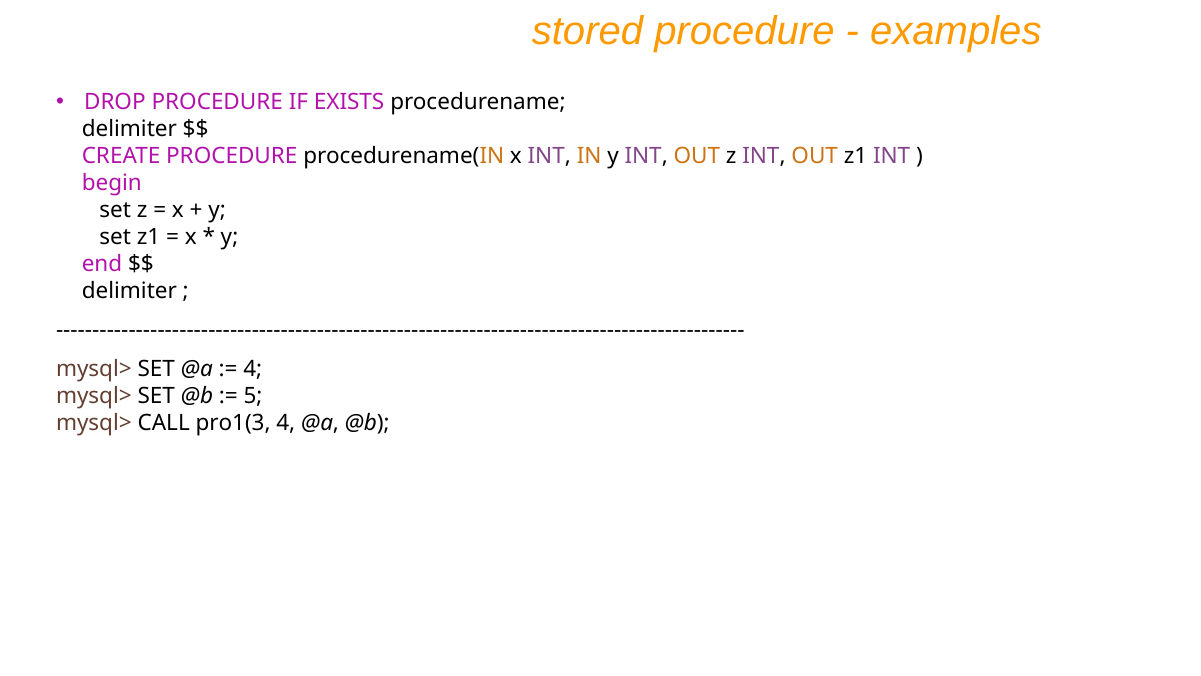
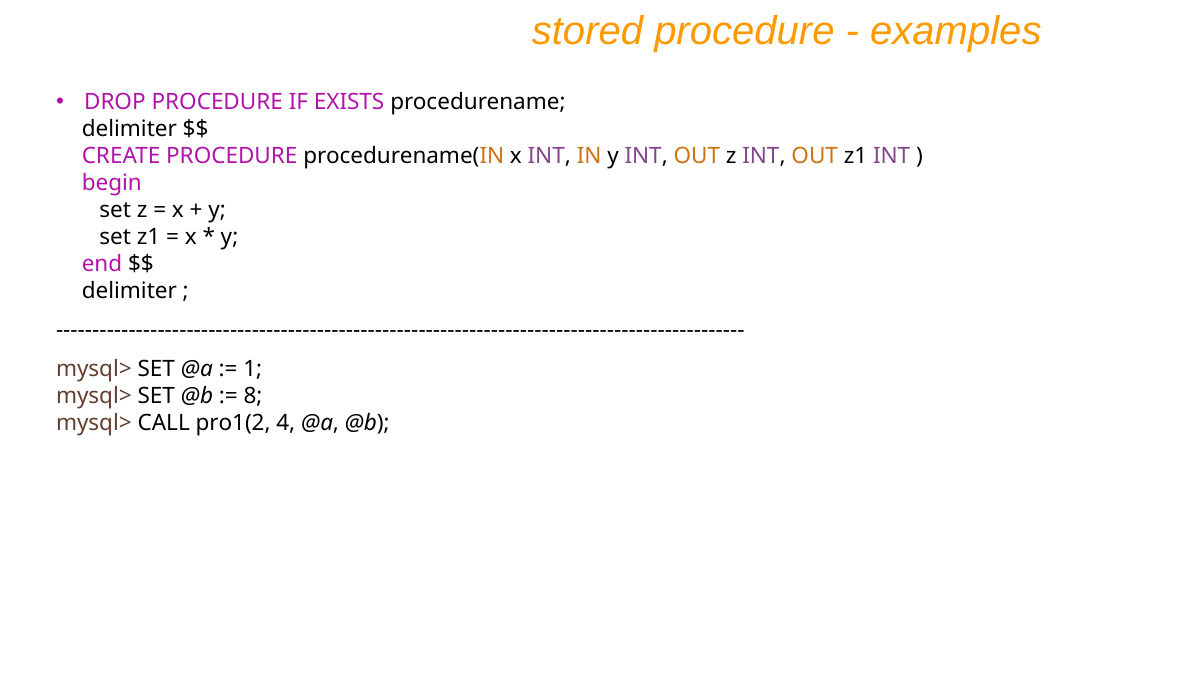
4: 4 -> 1 (253, 369)
5: 5 -> 8 (253, 396)
pro1(3: pro1(3 -> pro1(2 (233, 423)
